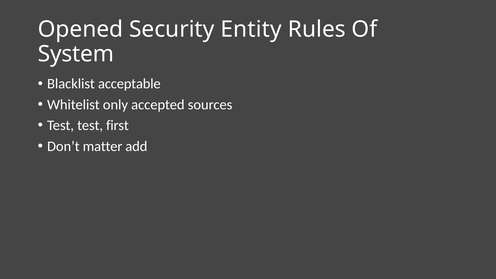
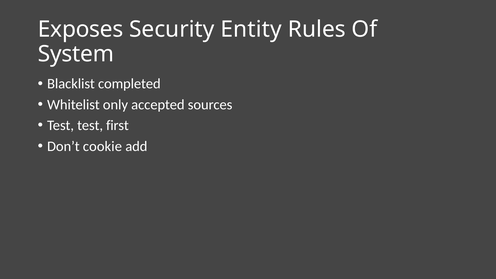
Opened: Opened -> Exposes (81, 29)
acceptable: acceptable -> completed (129, 84)
matter: matter -> cookie (102, 146)
